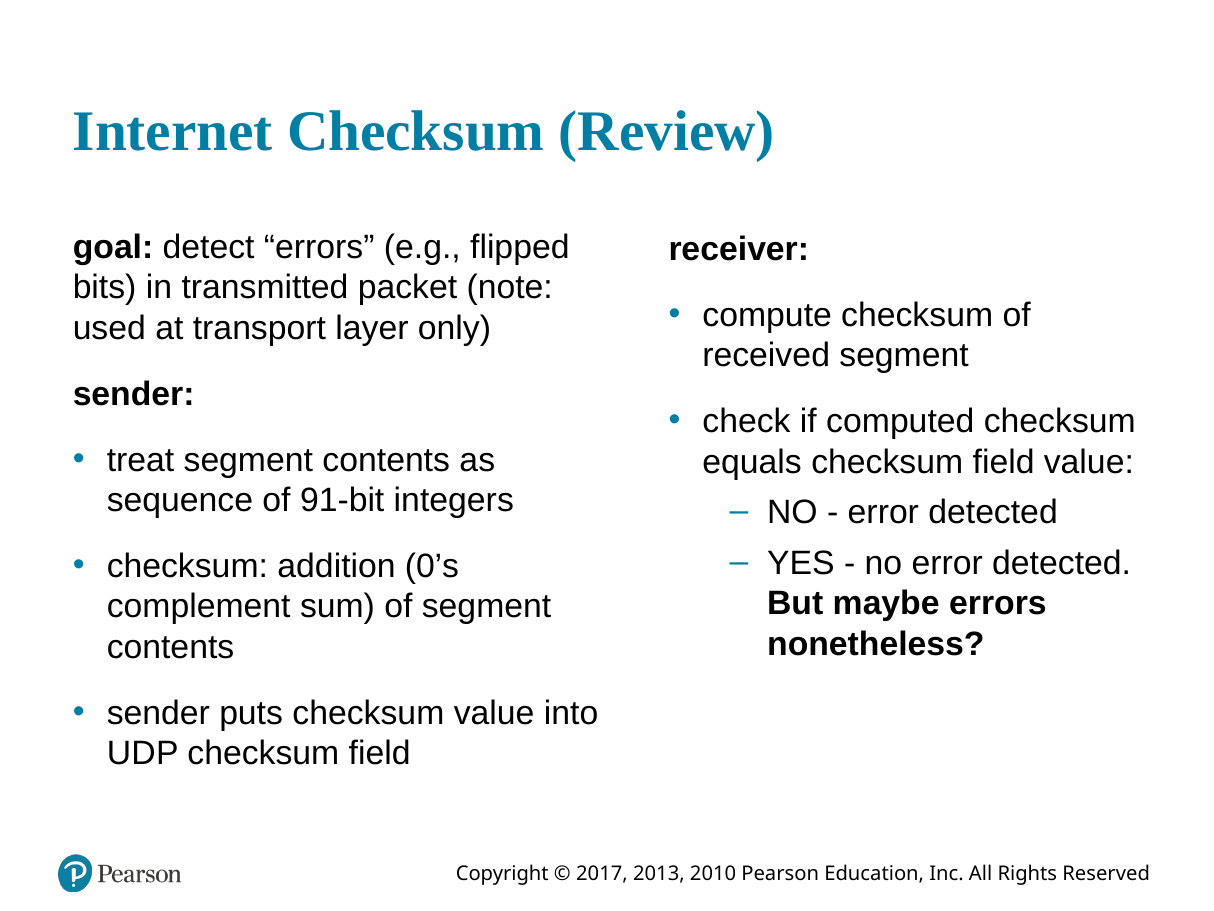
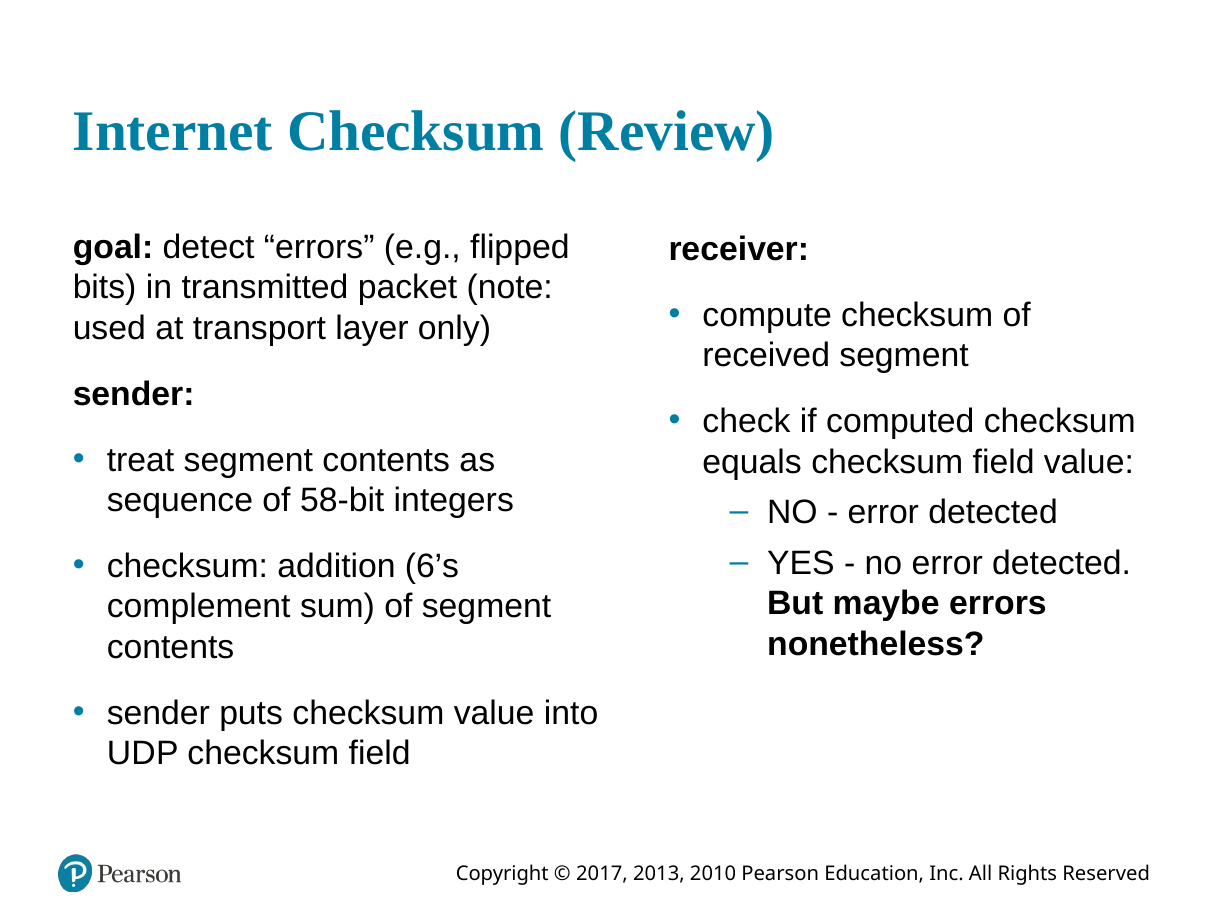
91-bit: 91-bit -> 58-bit (342, 500)
0’s: 0’s -> 6’s (432, 566)
